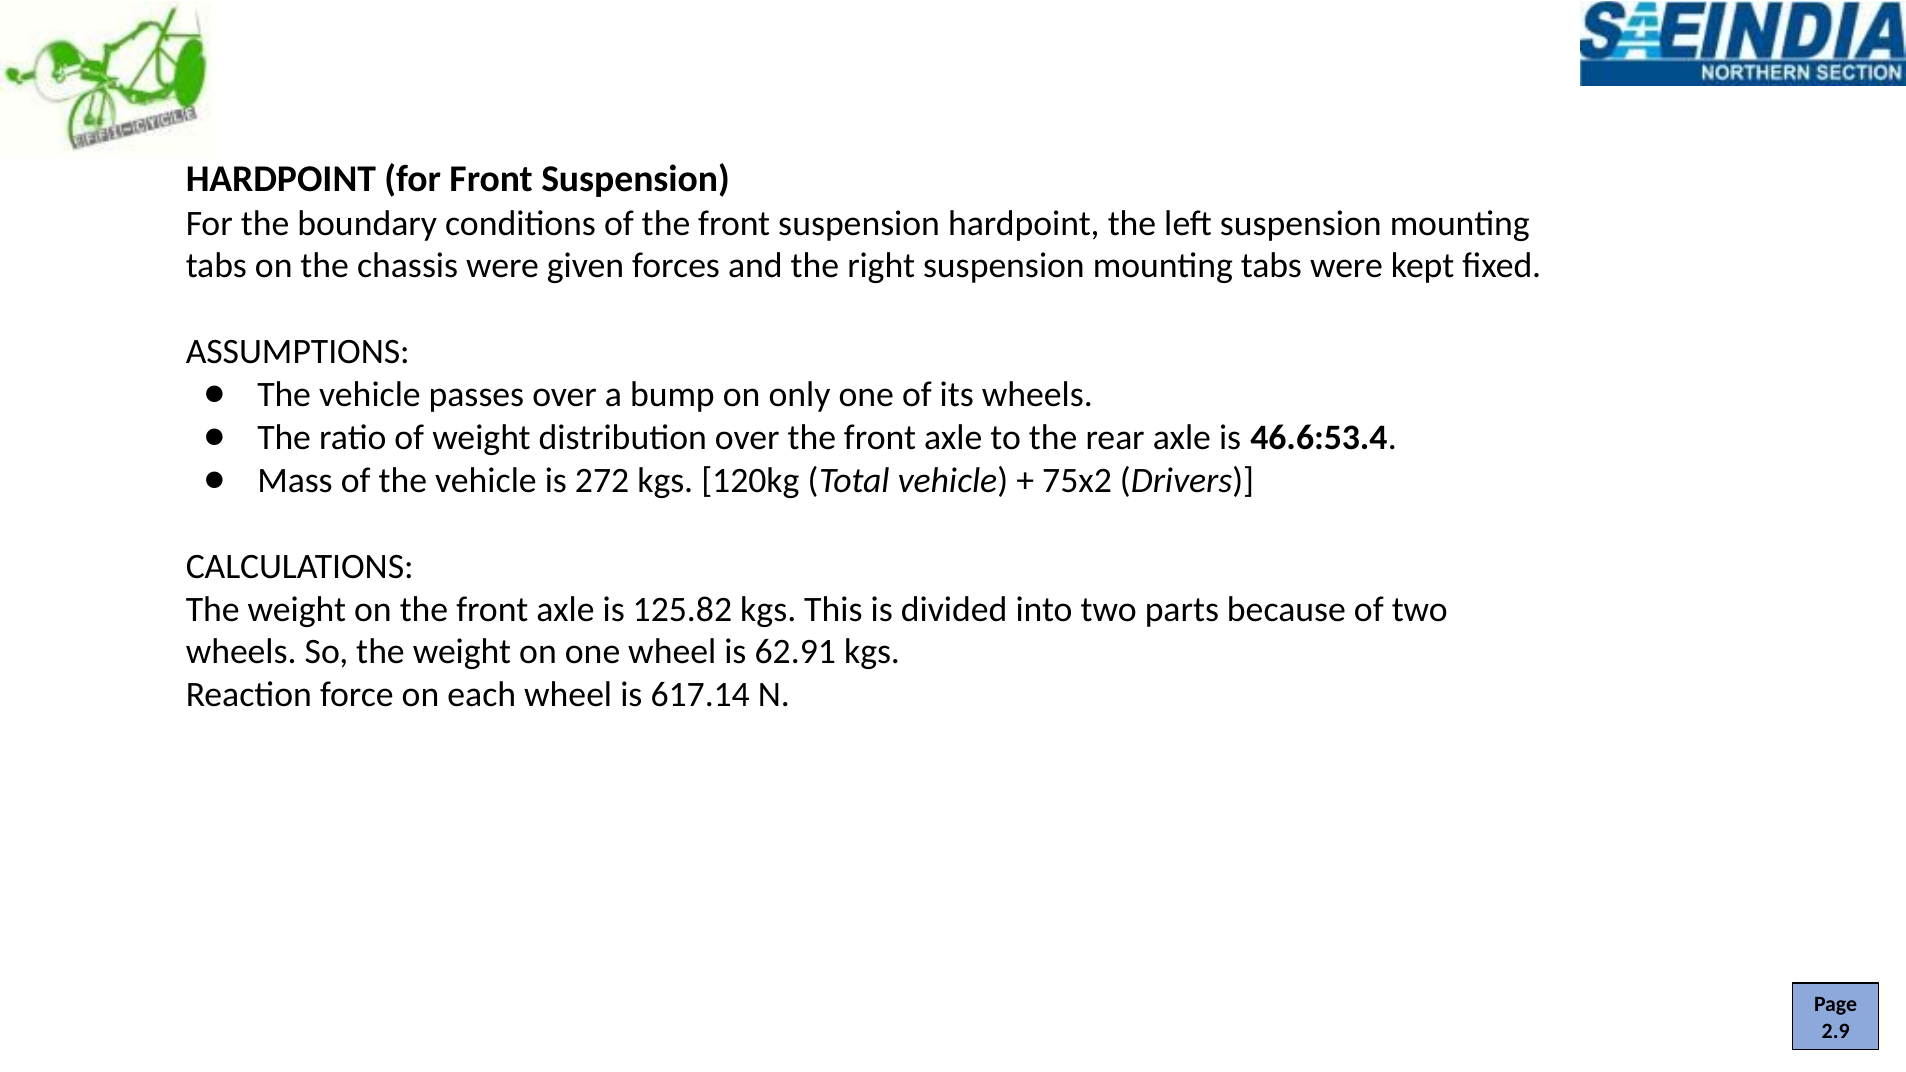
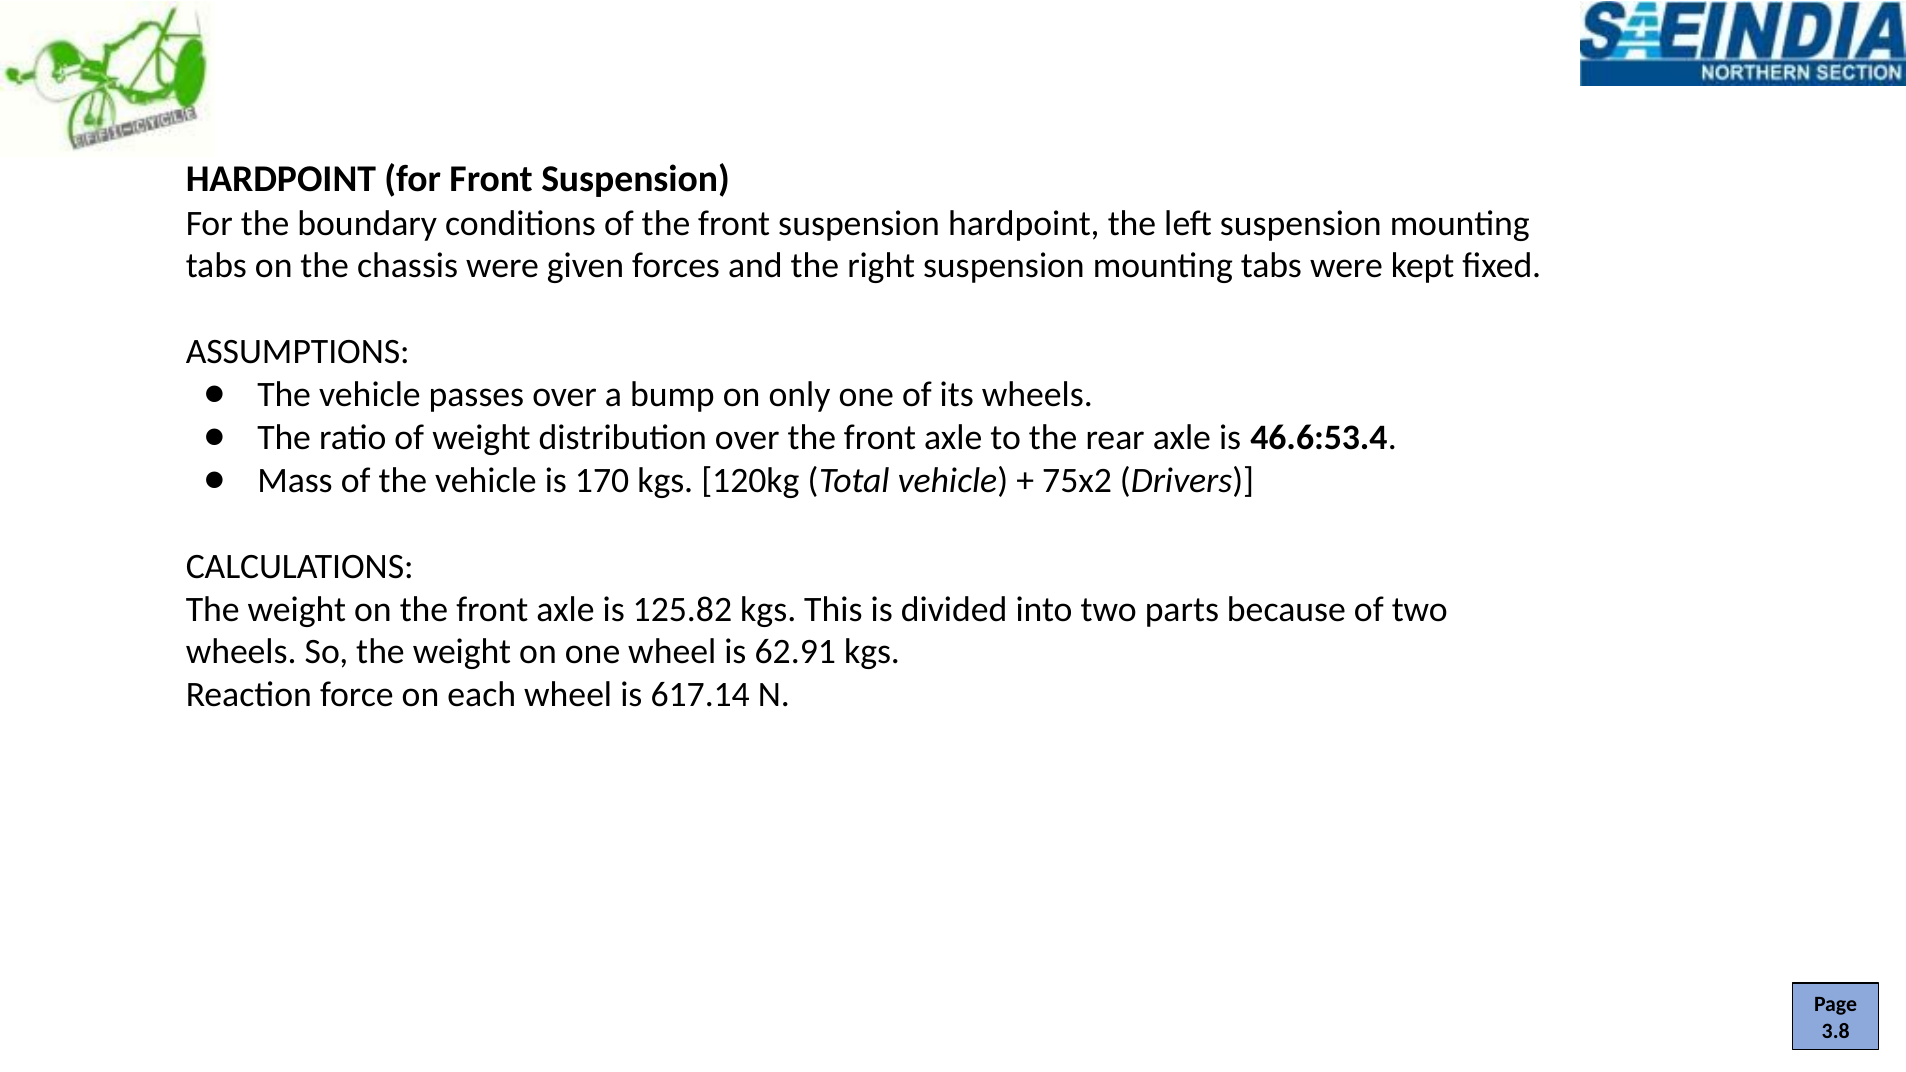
272: 272 -> 170 (602, 481)
2.9: 2.9 -> 3.8 (1836, 1031)
